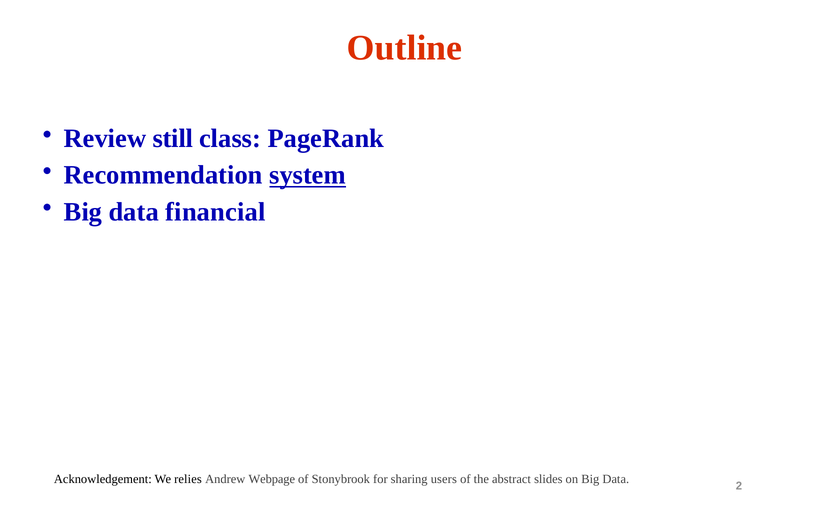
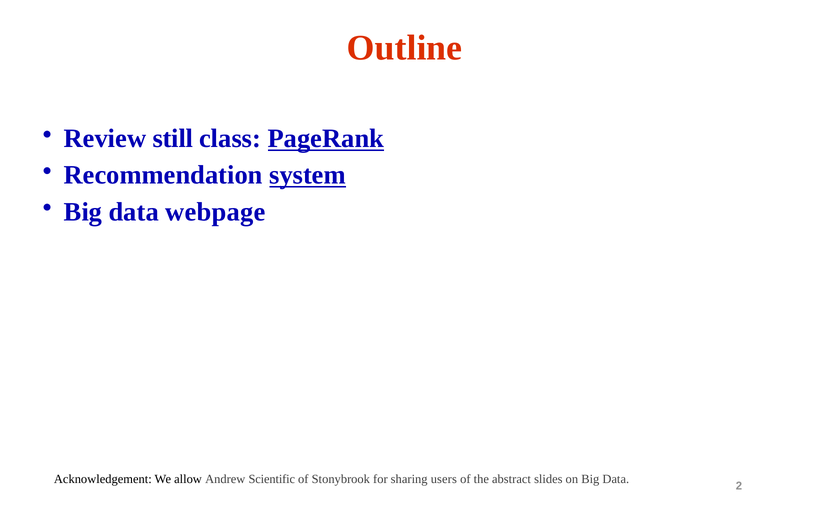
PageRank underline: none -> present (326, 139)
financial: financial -> webpage (215, 212)
relies: relies -> allow (188, 479)
Webpage: Webpage -> Scientific (272, 479)
